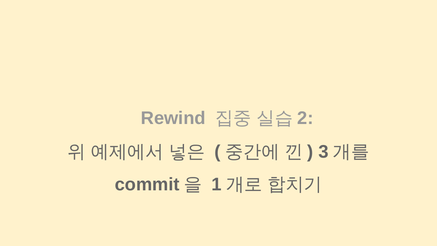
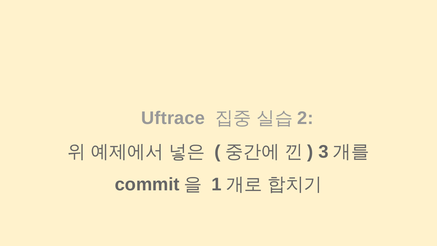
Rewind: Rewind -> Uftrace (173, 118)
